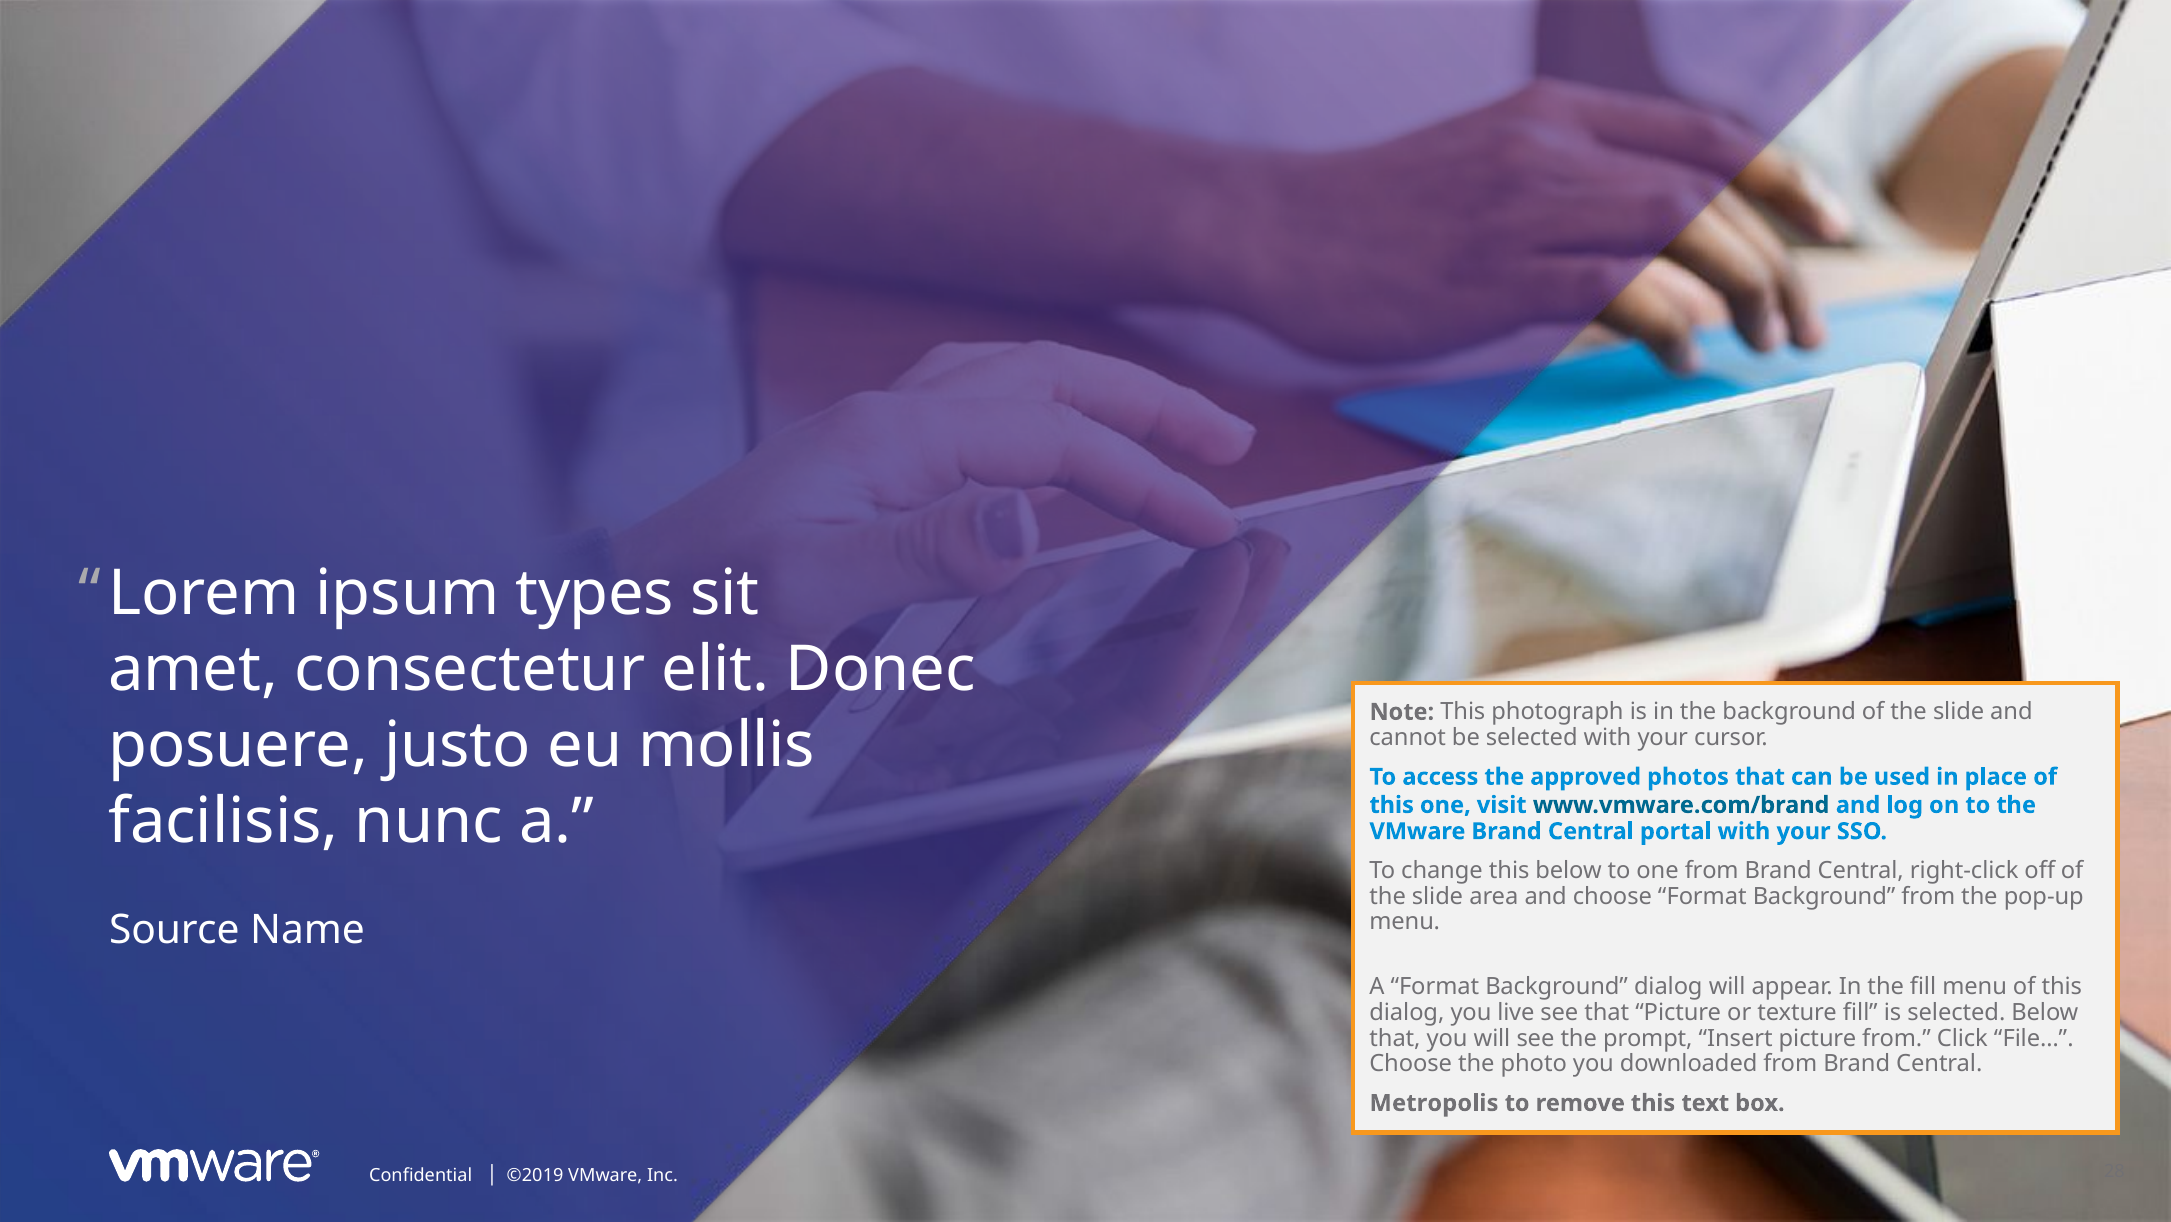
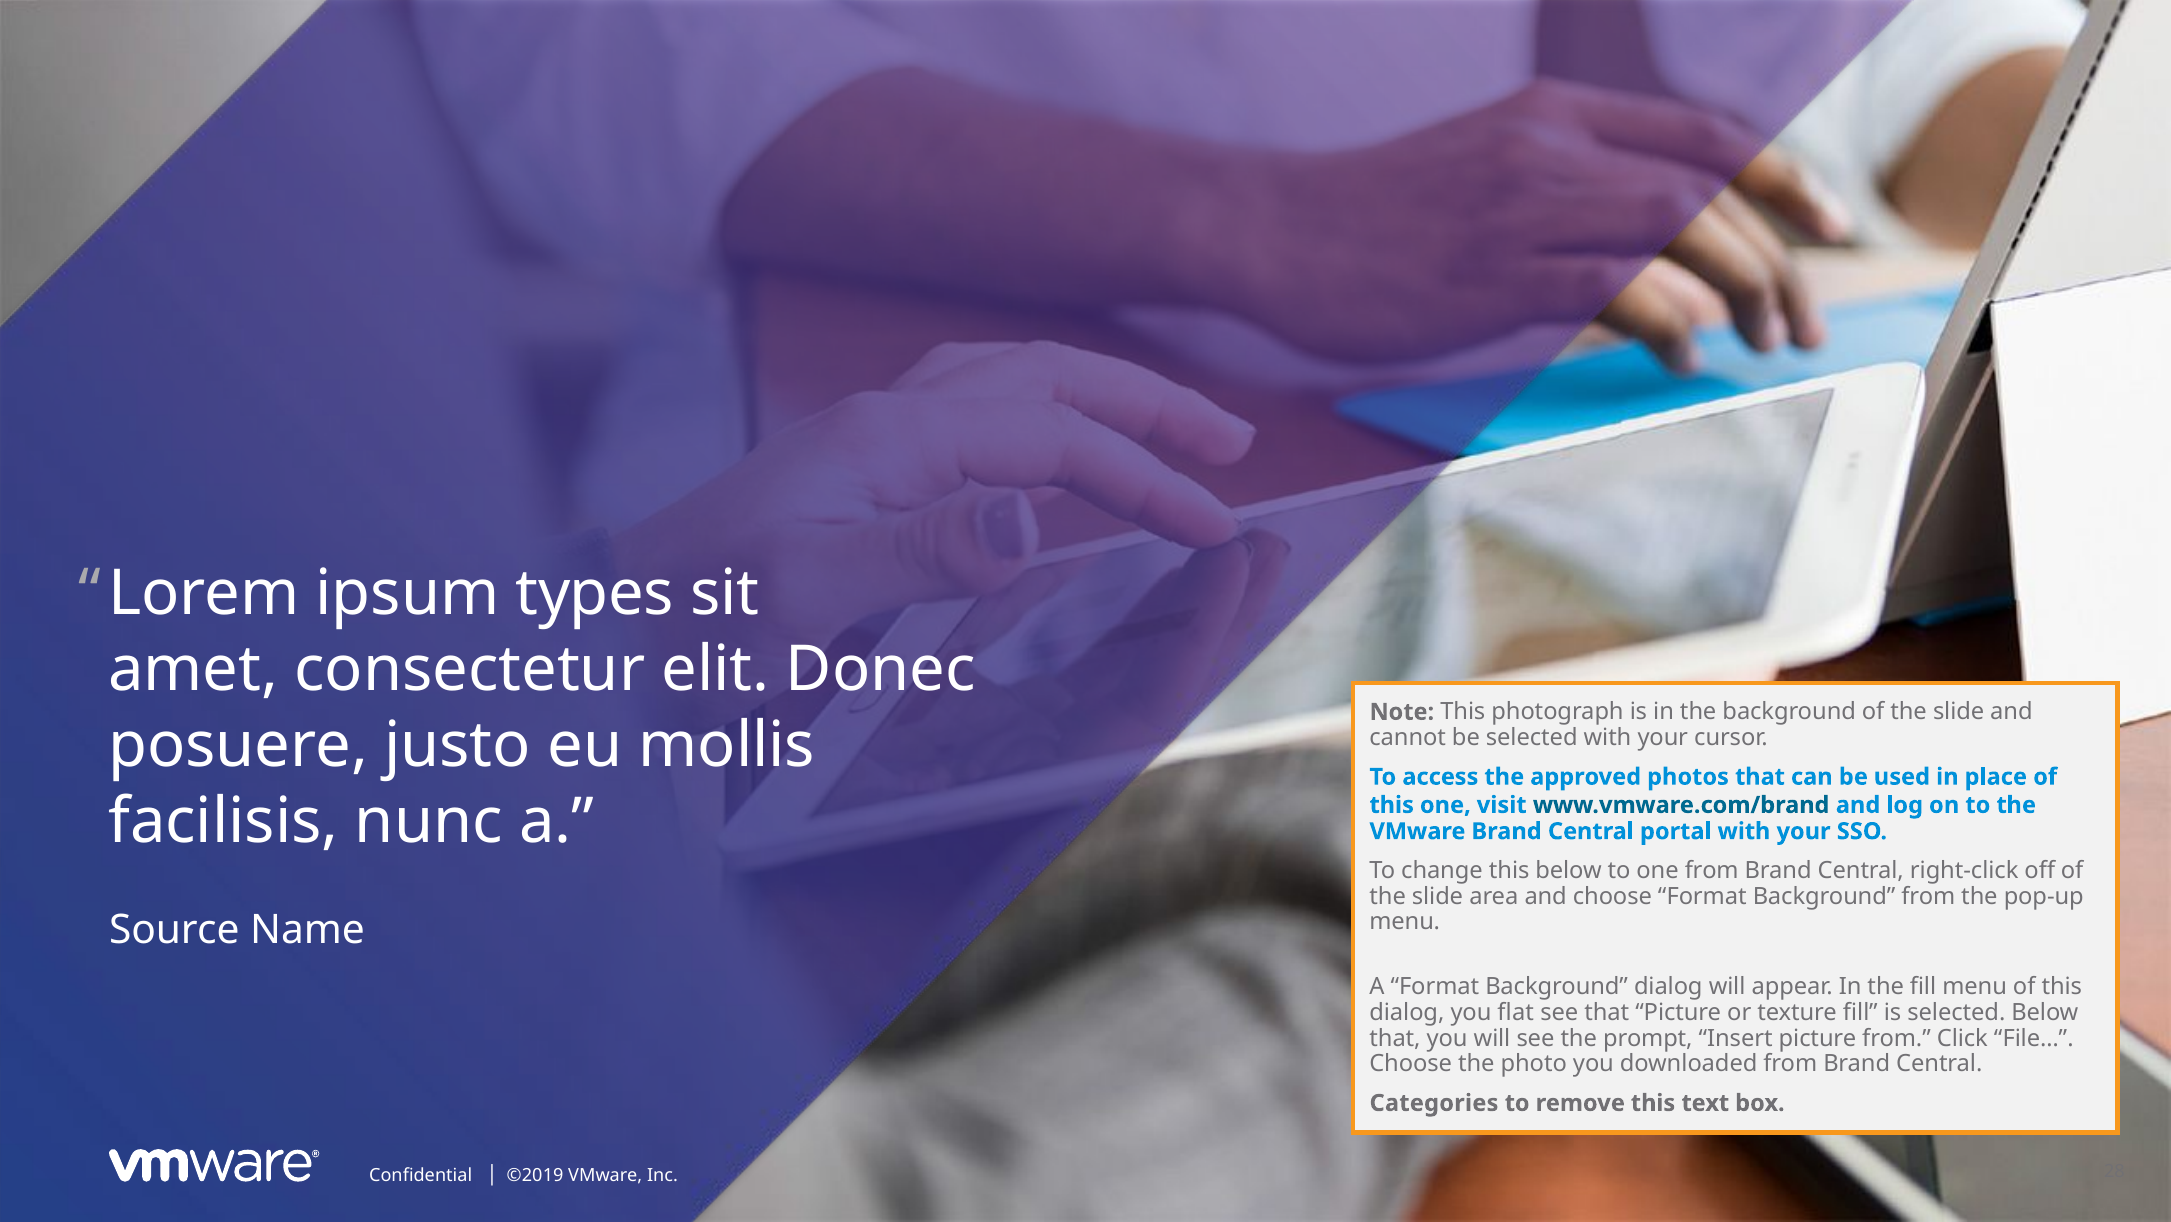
live: live -> flat (1516, 1012)
Metropolis: Metropolis -> Categories (1434, 1103)
